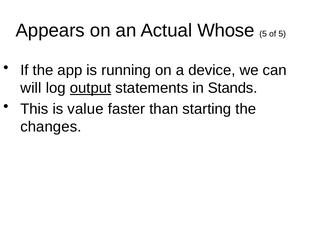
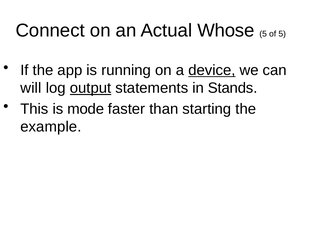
Appears: Appears -> Connect (50, 31)
device underline: none -> present (212, 70)
value: value -> mode (86, 109)
changes: changes -> example (51, 127)
